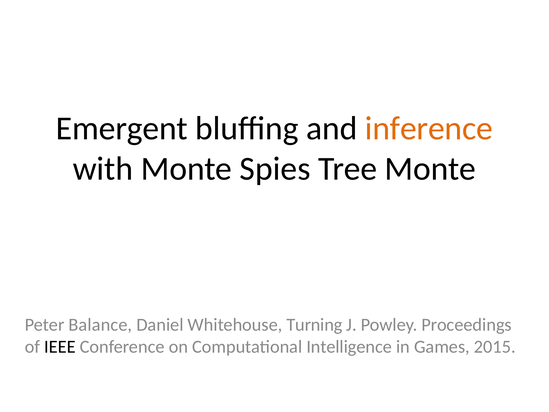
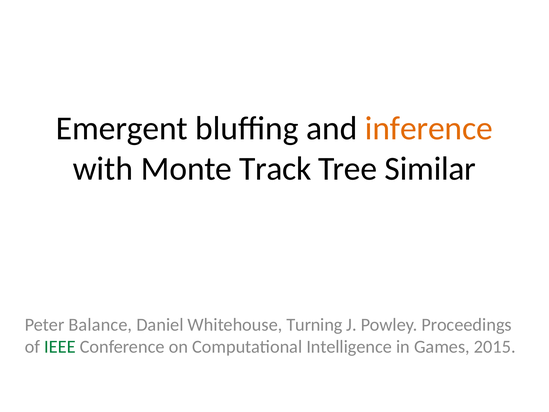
Spies: Spies -> Track (275, 169)
Tree Monte: Monte -> Similar (430, 169)
IEEE colour: black -> green (60, 347)
